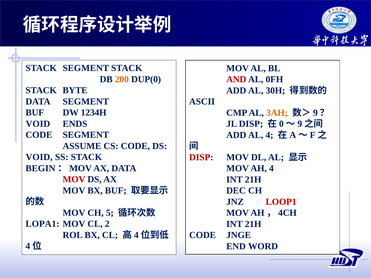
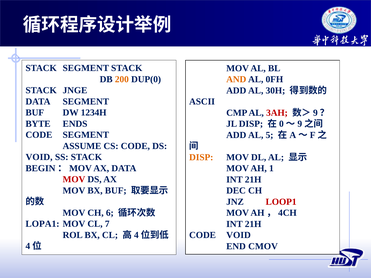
AND colour: red -> orange (236, 79)
BYTE: BYTE -> JNGE (75, 91)
3AH colour: orange -> red (277, 113)
VOID: VOID -> BYTE (38, 124)
AL 4: 4 -> 5 (270, 135)
DISP colour: red -> orange (201, 157)
AH 4: 4 -> 1 (271, 169)
5: 5 -> 6 (110, 213)
2: 2 -> 7 (107, 224)
CODE JNGE: JNGE -> VOID (239, 235)
WORD: WORD -> CMOV (263, 246)
